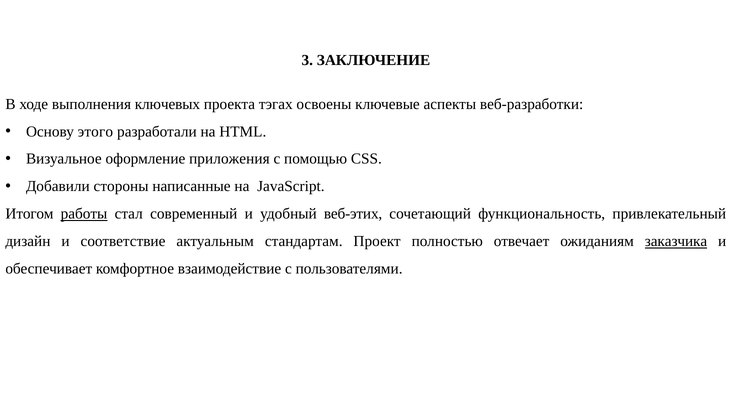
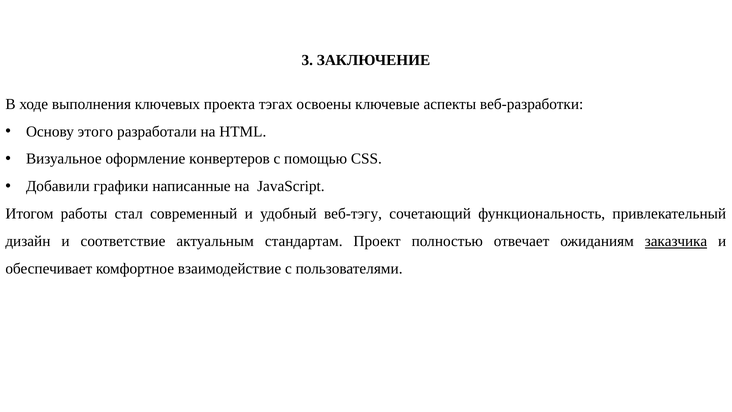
приложения: приложения -> конвертеров (229, 159)
стороны: стороны -> графики (121, 186)
работы underline: present -> none (84, 214)
веб-этих: веб-этих -> веб-тэгу (353, 214)
